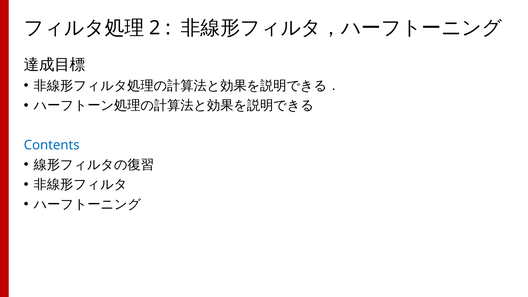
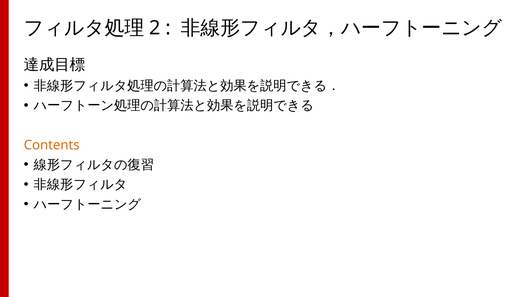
Contents colour: blue -> orange (52, 145)
